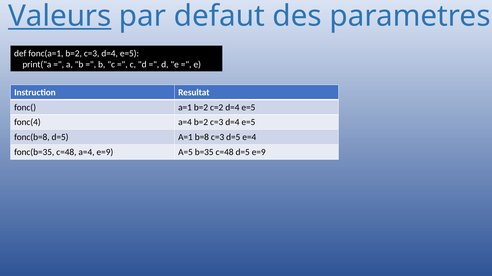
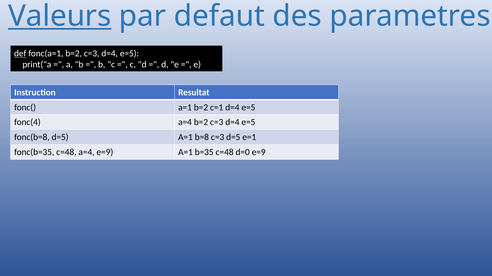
def underline: none -> present (20, 54)
c=2: c=2 -> c=1 (217, 108)
e=4: e=4 -> e=1 (249, 138)
e=9 A=5: A=5 -> A=1 (185, 152)
c=48 d=5: d=5 -> d=0 (243, 152)
